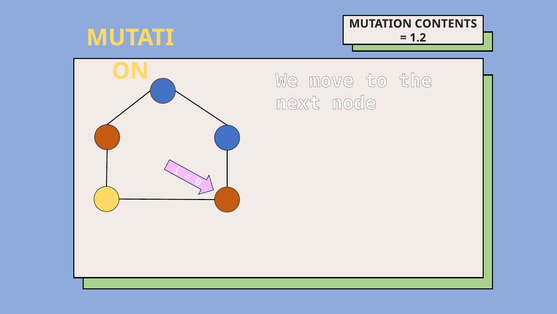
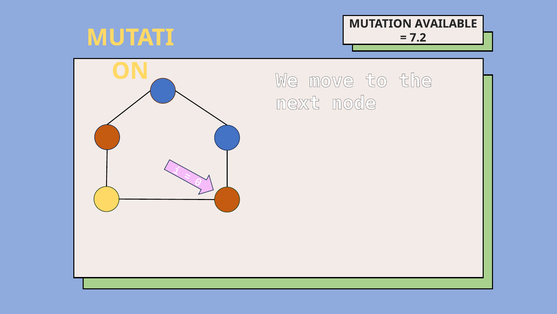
CONTENTS: CONTENTS -> AVAILABLE (446, 24)
1.2: 1.2 -> 7.2 (418, 38)
